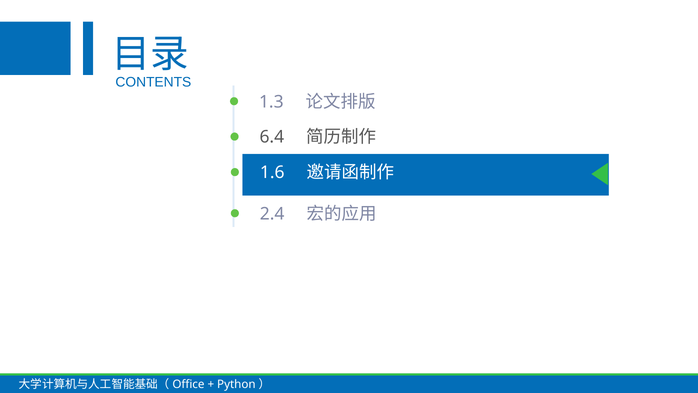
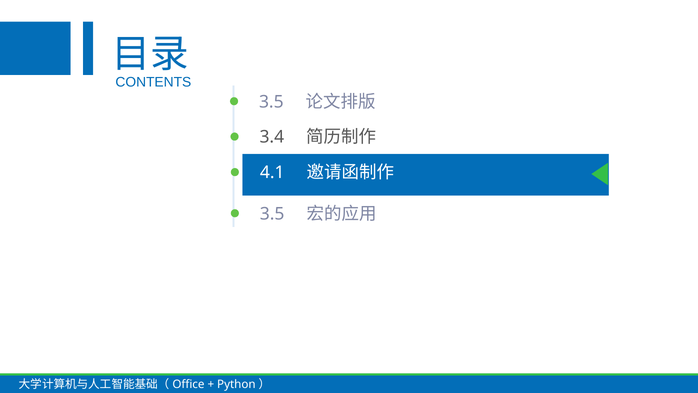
1.3: 1.3 -> 3.5 (271, 102)
6.4: 6.4 -> 3.4 (272, 137)
1.6: 1.6 -> 4.1 (272, 173)
2.4: 2.4 -> 3.5 (272, 214)
